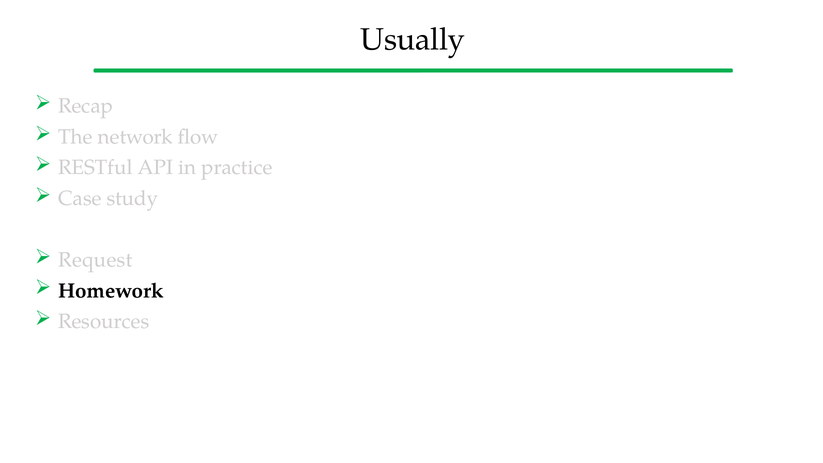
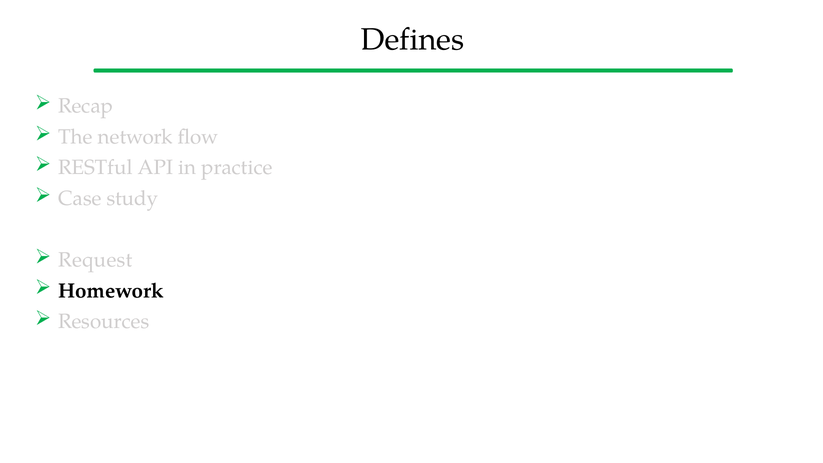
Usually: Usually -> Defines (413, 40)
